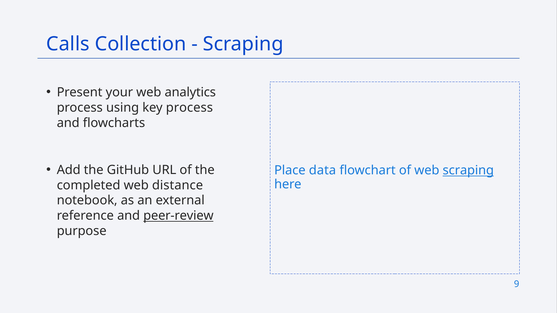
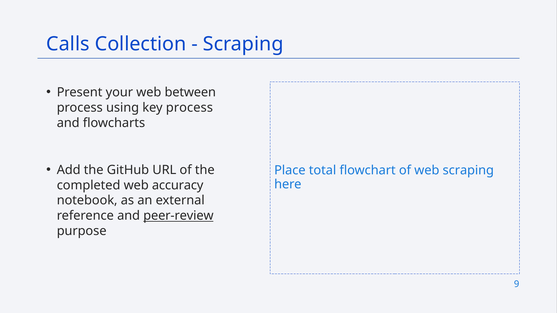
analytics: analytics -> between (190, 93)
data: data -> total (323, 171)
scraping underline: present -> none (468, 171)
distance: distance -> accuracy (178, 185)
